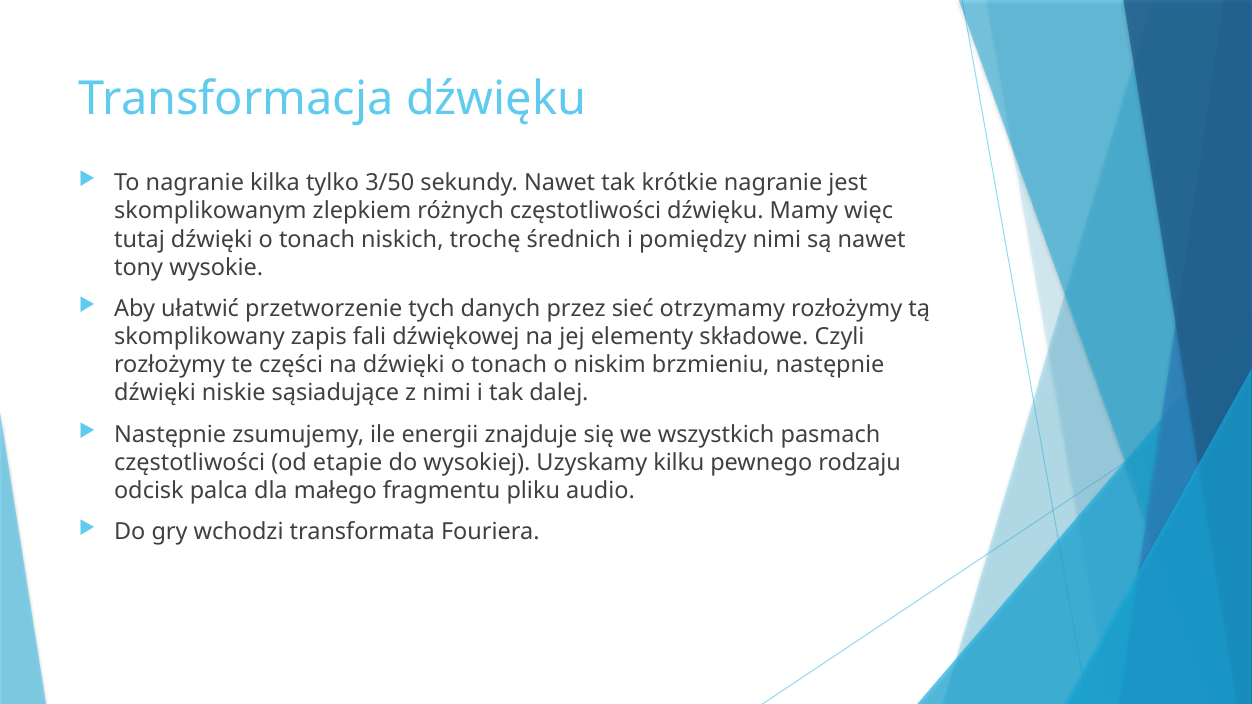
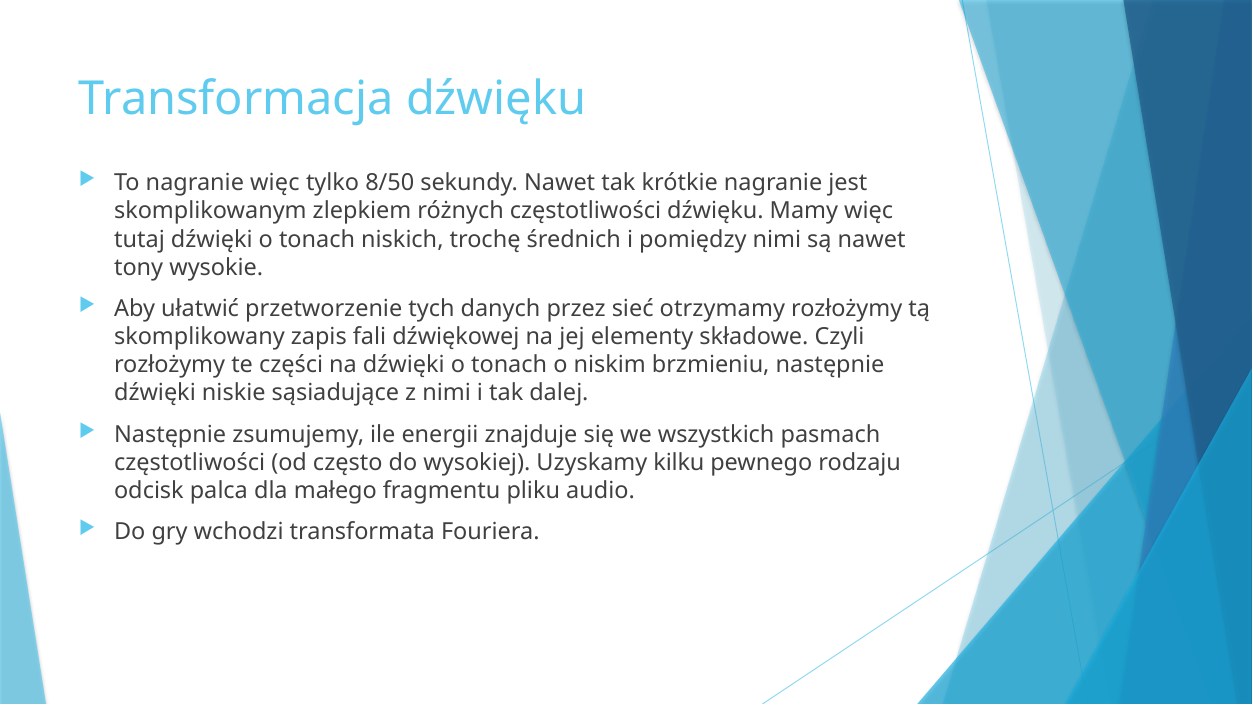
nagranie kilka: kilka -> więc (275, 183)
3/50: 3/50 -> 8/50 (390, 183)
etapie: etapie -> często (348, 463)
